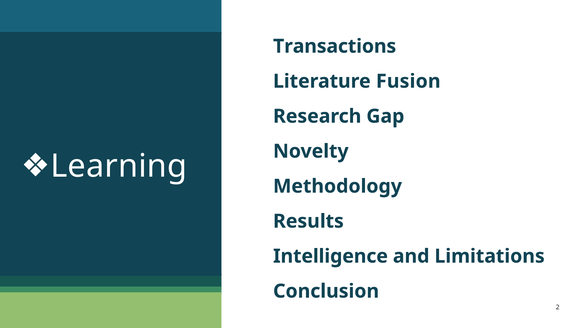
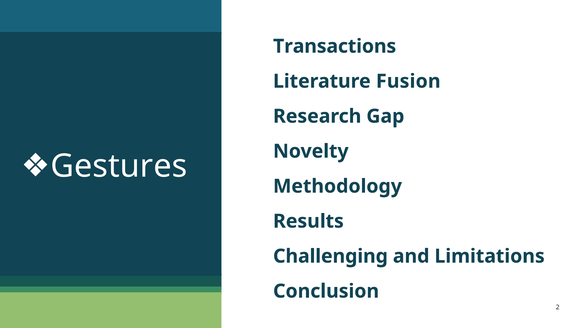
Learning: Learning -> Gestures (119, 166)
Intelligence: Intelligence -> Challenging (330, 256)
